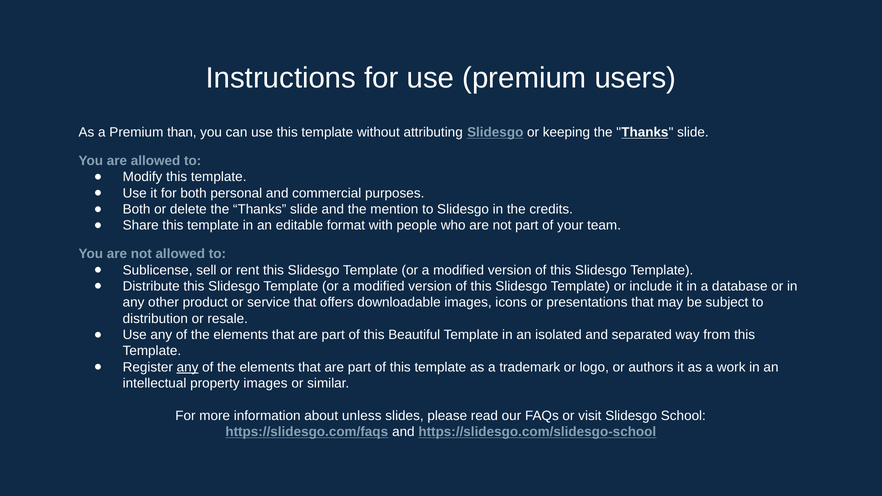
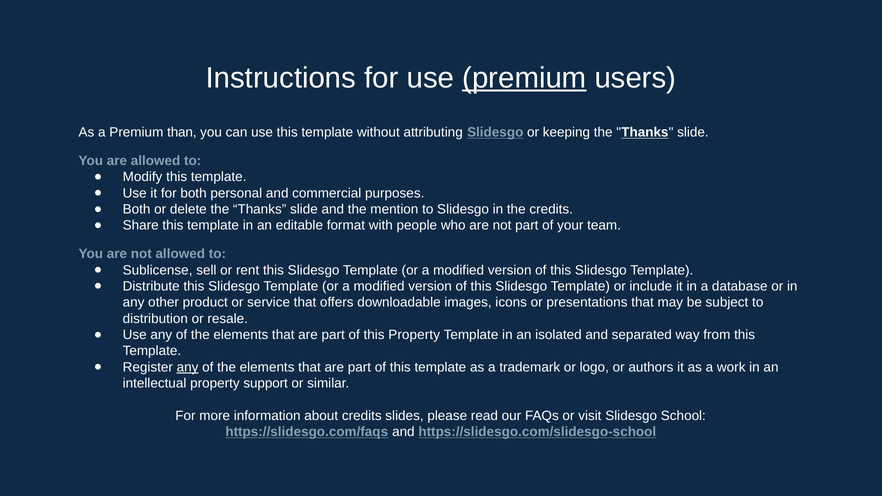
premium underline: none -> present (524, 78)
this Beautiful: Beautiful -> Property (414, 335)
property images: images -> support (266, 383)
about unless: unless -> credits (362, 416)
